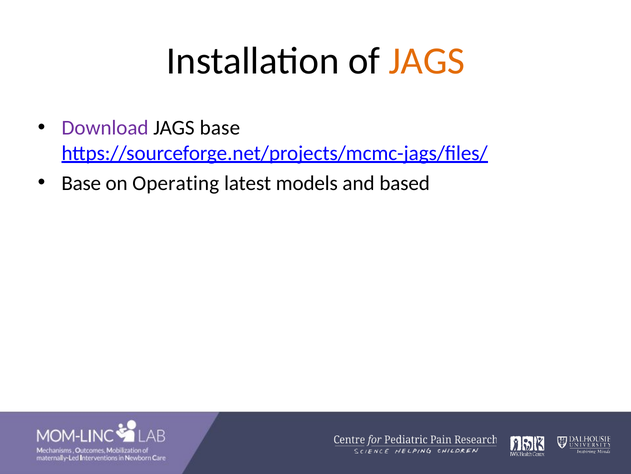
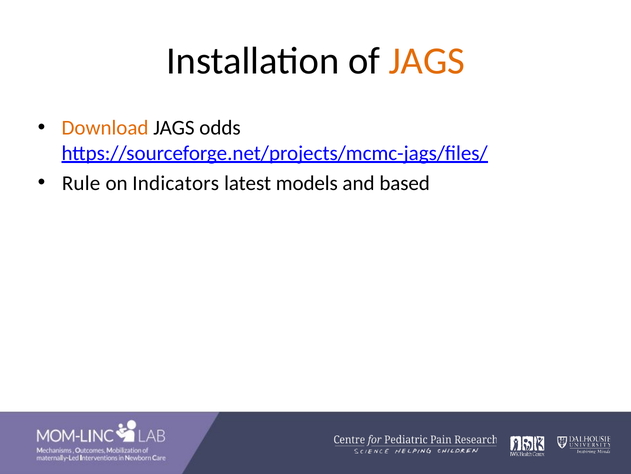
Download colour: purple -> orange (105, 128)
JAGS base: base -> odds (220, 128)
Base: Base -> Rule (81, 183)
Operating: Operating -> Indicators (176, 183)
